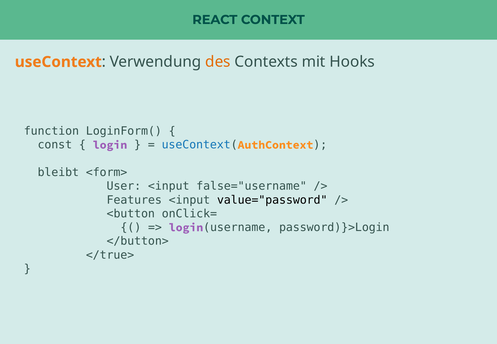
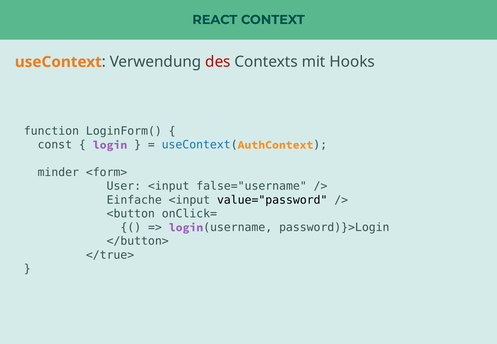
des colour: orange -> red (218, 62)
bleibt: bleibt -> minder (58, 172)
Features: Features -> Einfache (134, 200)
